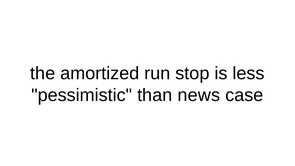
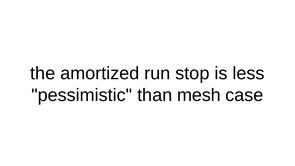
news: news -> mesh (199, 95)
